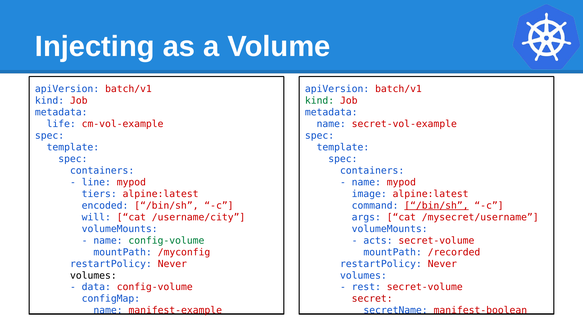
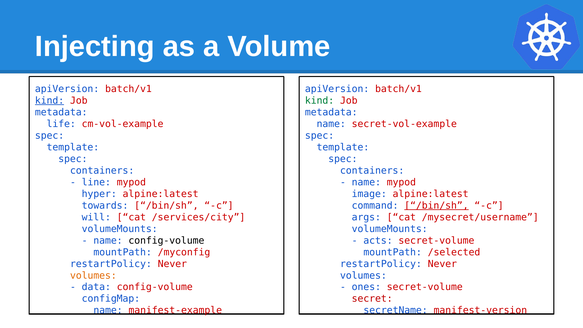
kind underline: none -> present (50, 101)
tiers: tiers -> hyper (99, 194)
encoded: encoded -> towards (105, 205)
/username/city: /username/city -> /services/city (199, 217)
config-volume colour: green -> black (166, 240)
/recorded: /recorded -> /selected (454, 252)
volumes colour: black -> orange (93, 275)
rest: rest -> ones (366, 287)
manifest-boolean: manifest-boolean -> manifest-version (480, 310)
